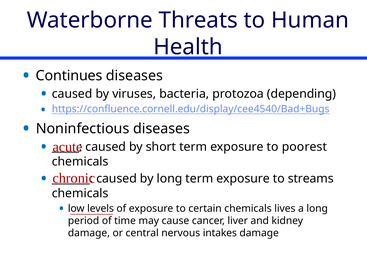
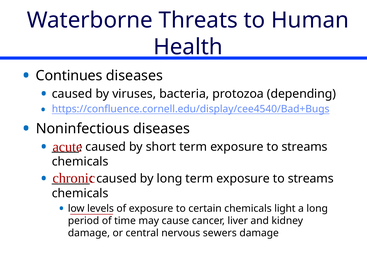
poorest: poorest -> streams (305, 147)
lives: lives -> light (285, 209)
intakes: intakes -> sewers (220, 233)
